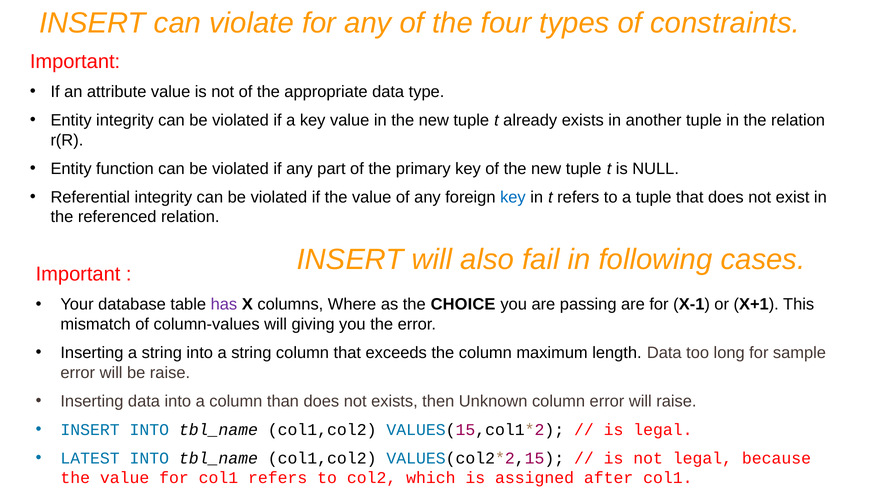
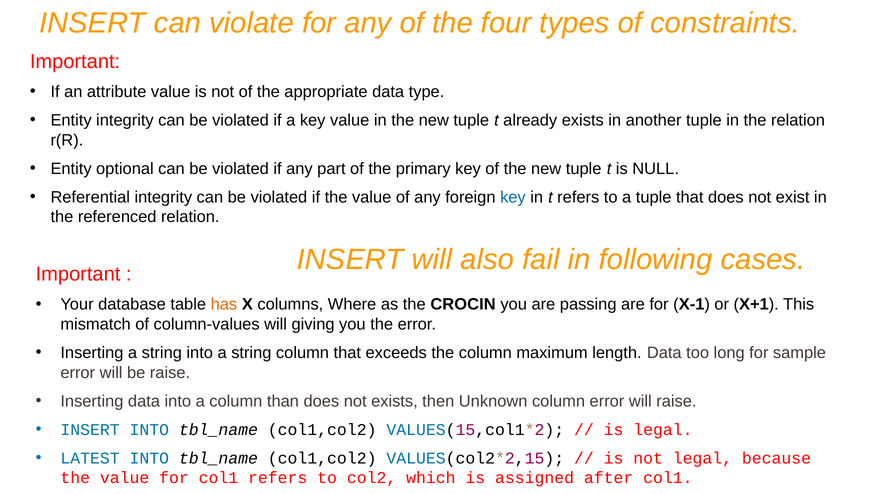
function: function -> optional (125, 169)
has colour: purple -> orange (224, 304)
CHOICE: CHOICE -> CROCIN (463, 304)
